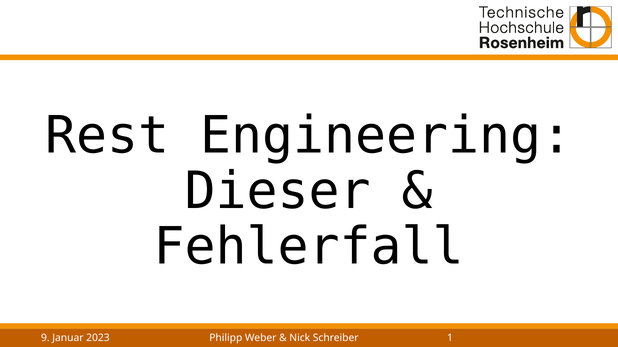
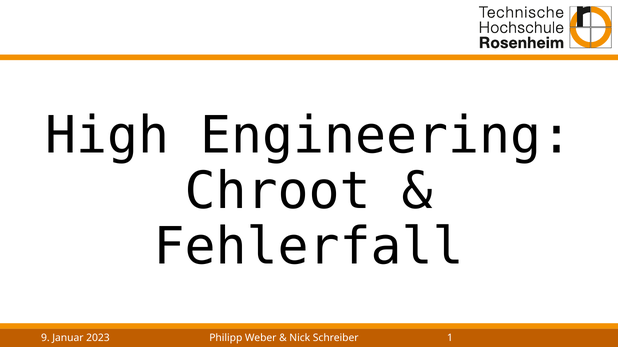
Rest: Rest -> High (107, 136)
Dieser: Dieser -> Chroot (278, 192)
